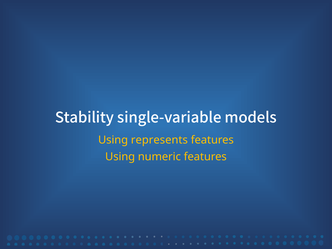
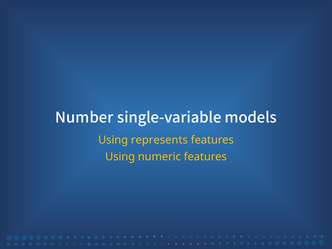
Stability: Stability -> Number (84, 118)
